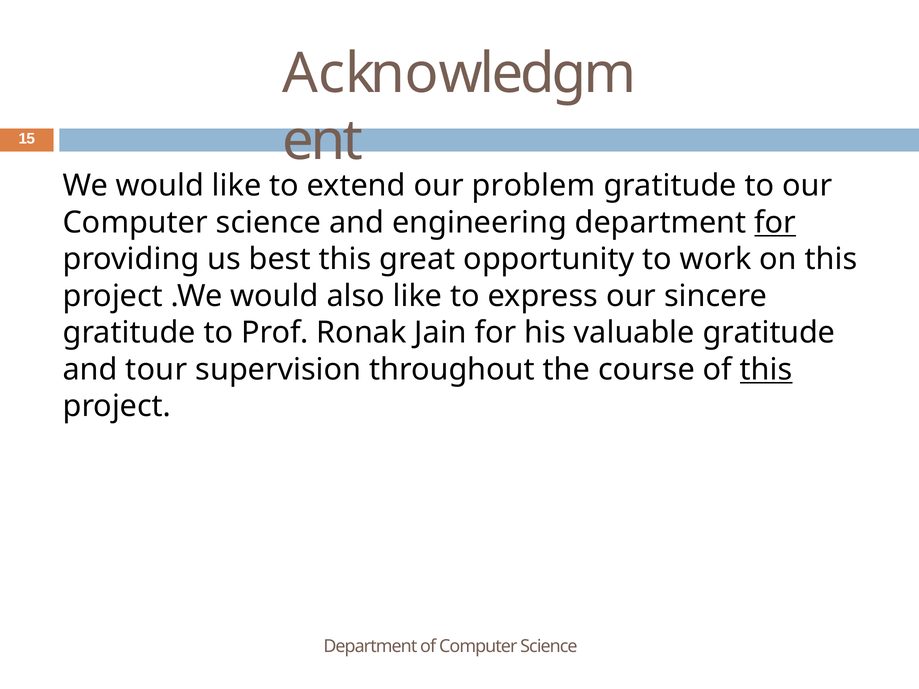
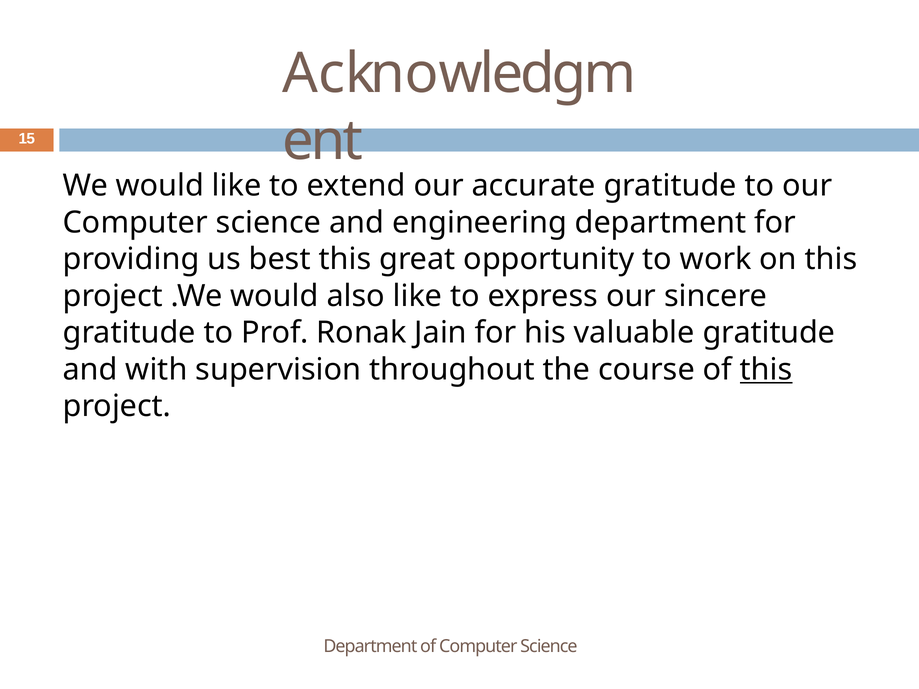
problem: problem -> accurate (534, 186)
for underline: present -> none (775, 223)
tour: tour -> with (156, 370)
